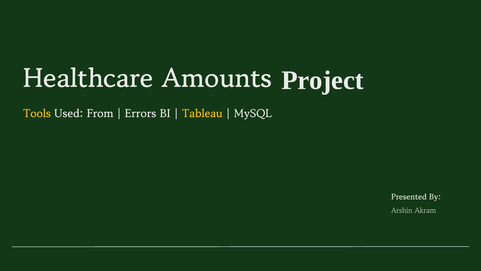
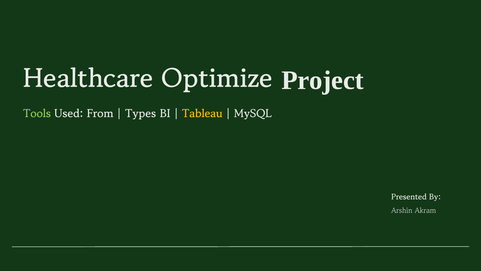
Amounts: Amounts -> Optimize (217, 80)
Tools colour: yellow -> light green (37, 114)
Errors: Errors -> Types (141, 114)
